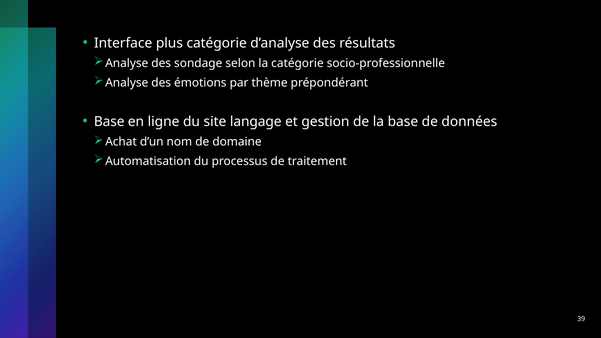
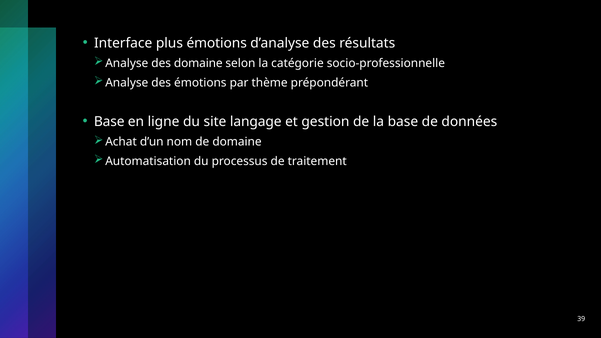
plus catégorie: catégorie -> émotions (217, 43)
des sondage: sondage -> domaine (198, 63)
